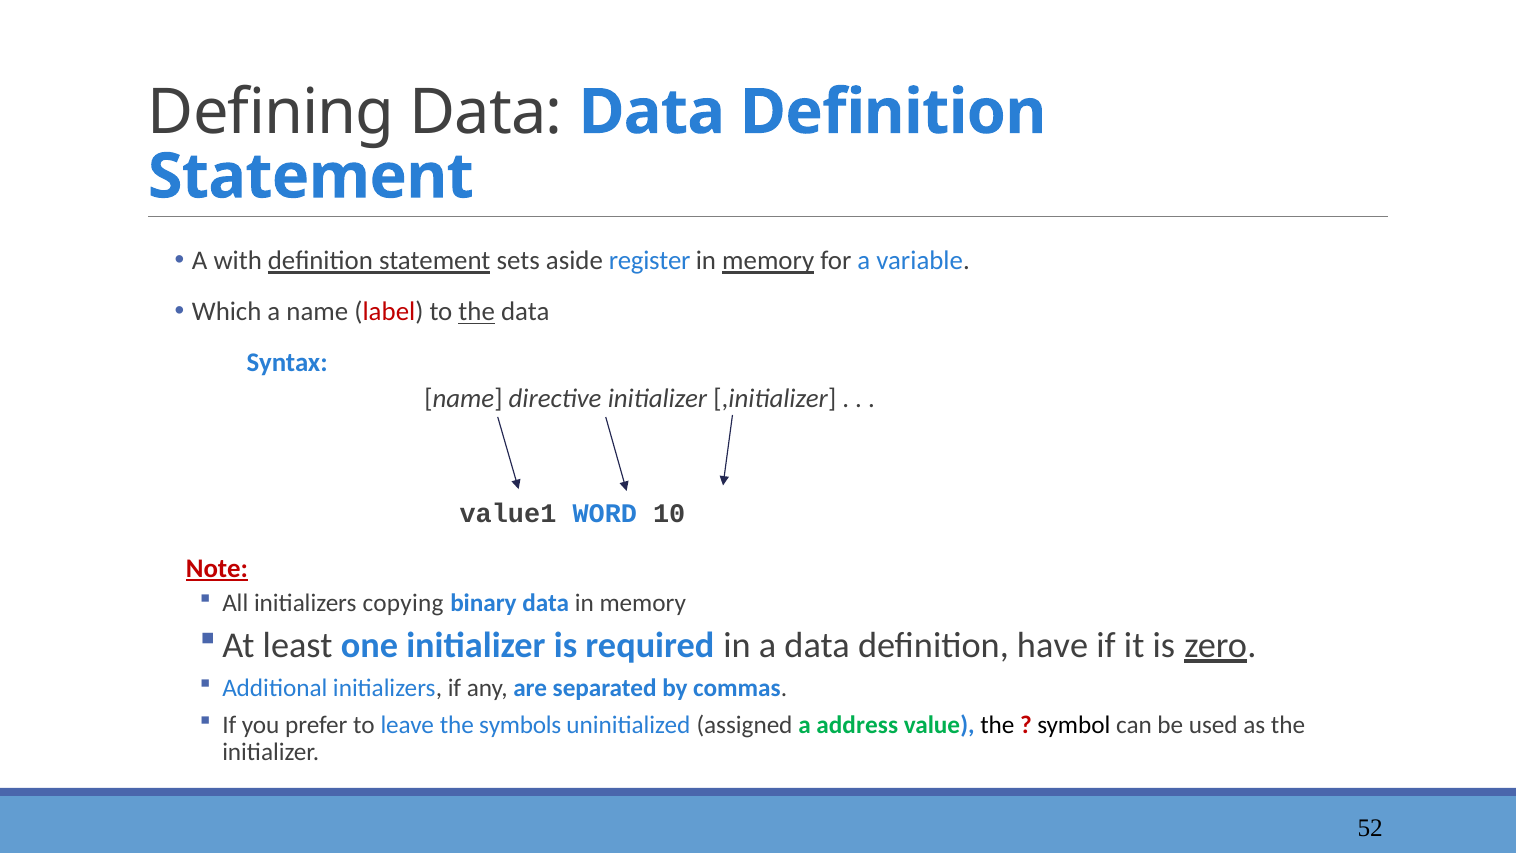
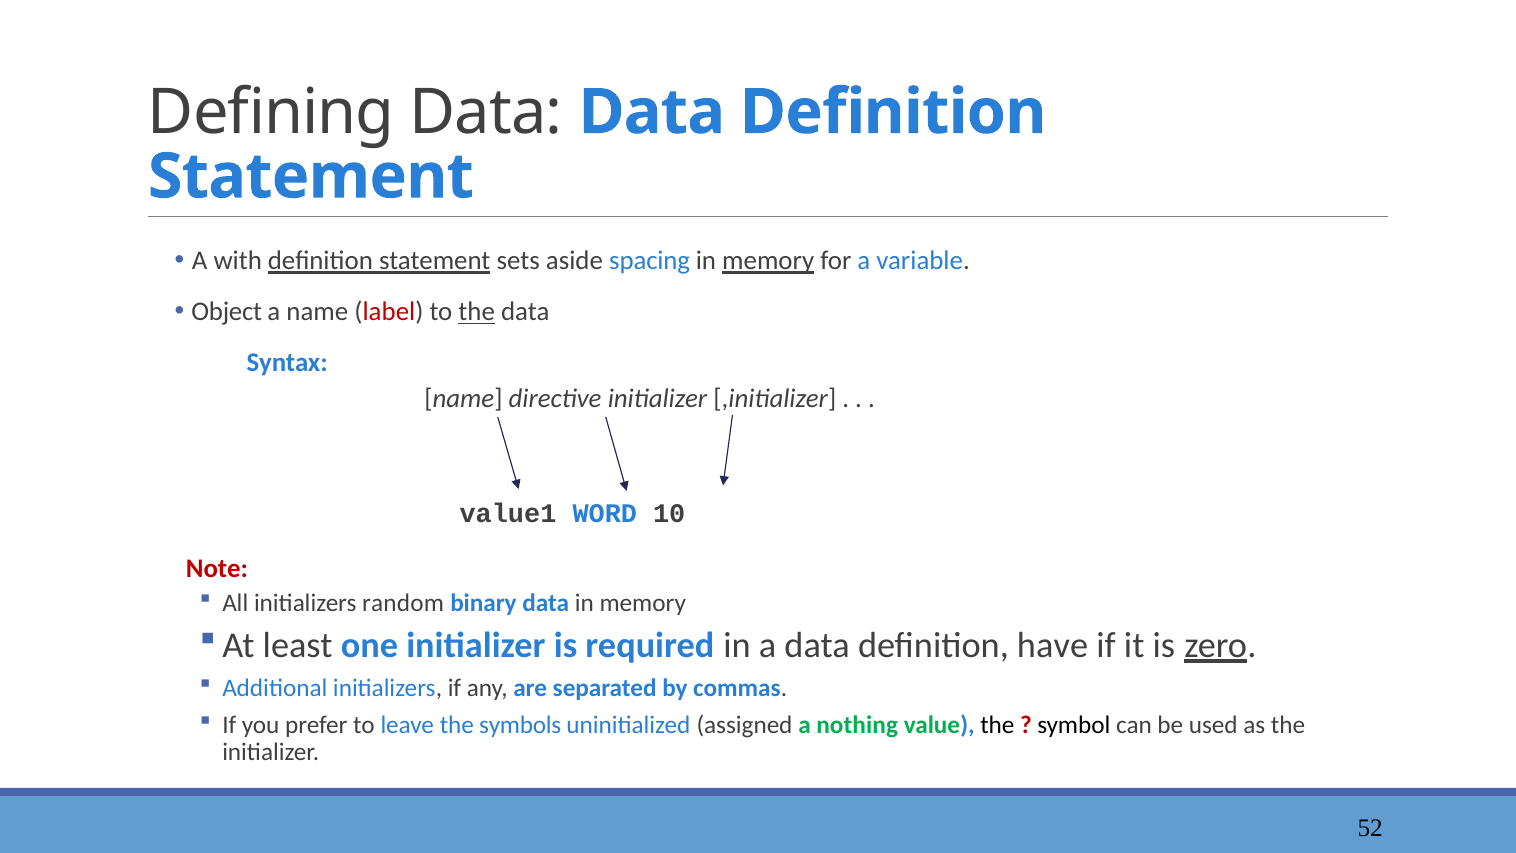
register: register -> spacing (650, 261)
Which: Which -> Object (227, 312)
Note underline: present -> none (217, 568)
copying: copying -> random (403, 603)
address: address -> nothing (857, 725)
